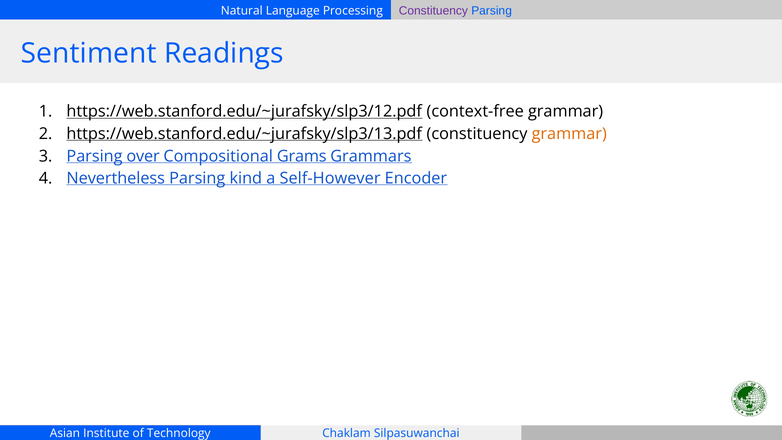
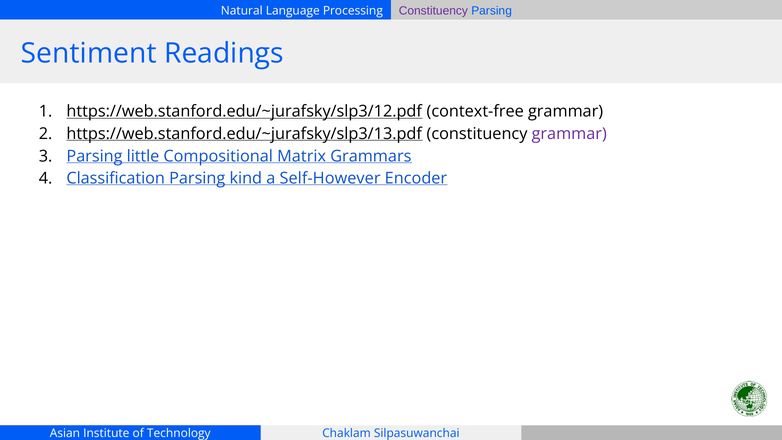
grammar colour: orange -> purple (569, 134)
over: over -> little (143, 156)
Grams: Grams -> Matrix (302, 156)
Nevertheless: Nevertheless -> Classification (116, 178)
